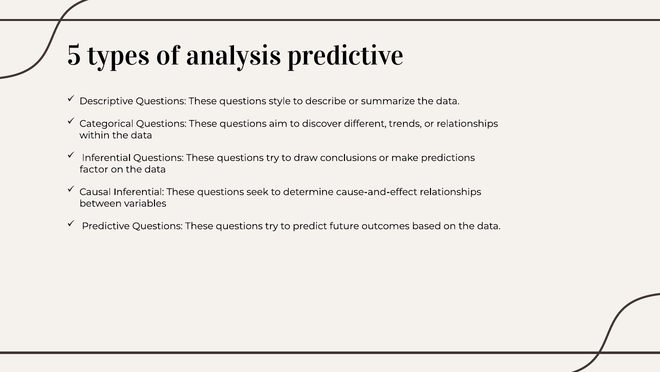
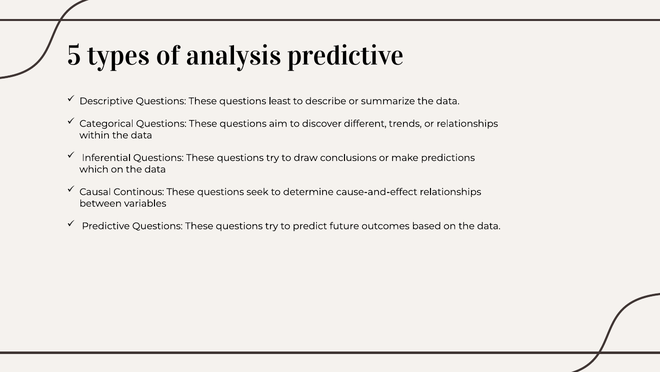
style: style -> least (280, 101)
factor: factor -> which (94, 169)
Causal Inferential: Inferential -> Continous (139, 192)
